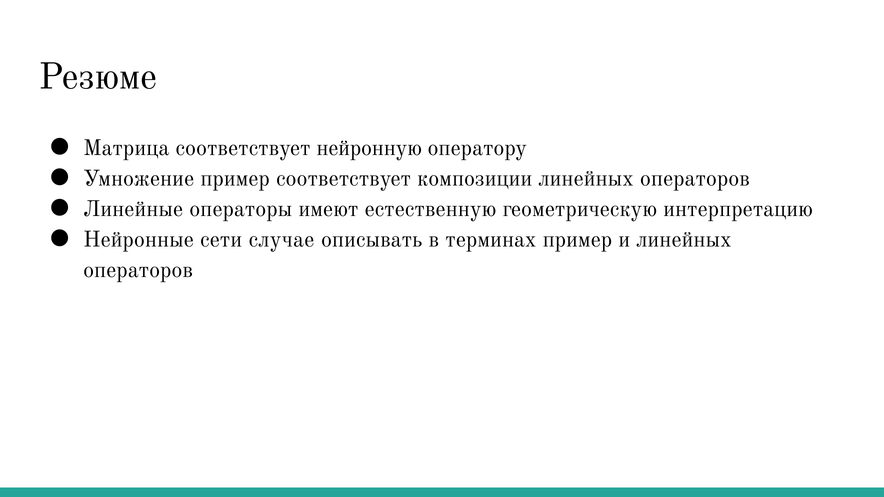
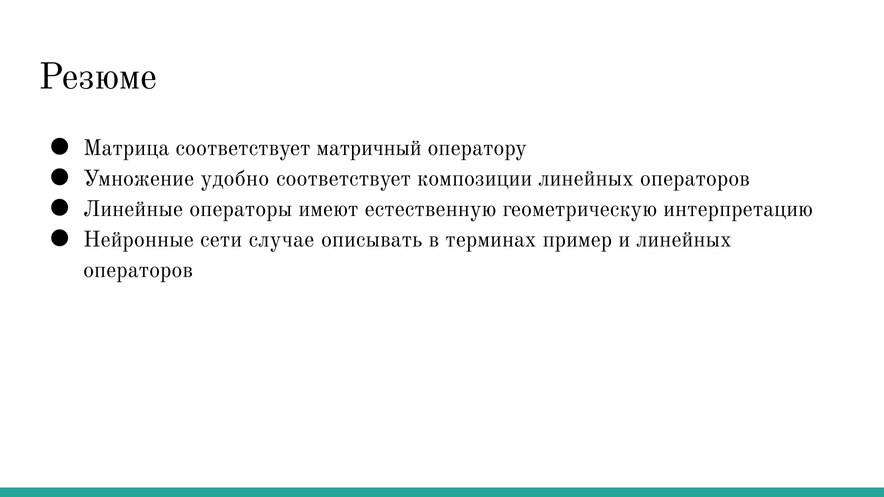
нейронную: нейронную -> матричный (369, 148)
Умножение пример: пример -> удобно (235, 179)
